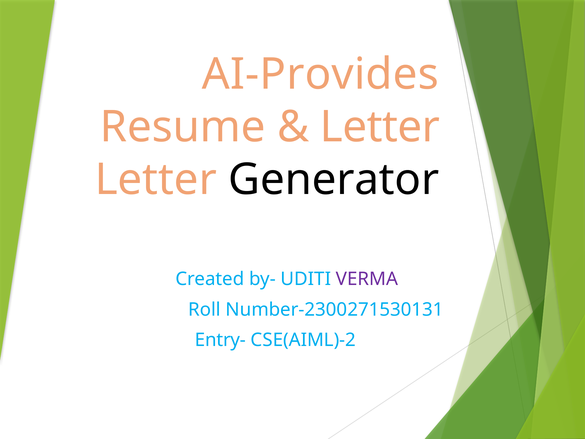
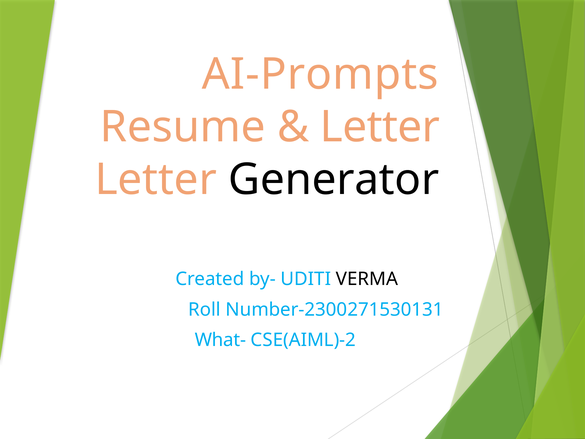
AI-Provides: AI-Provides -> AI-Prompts (320, 74)
VERMA colour: purple -> black (367, 279)
Entry-: Entry- -> What- (220, 340)
